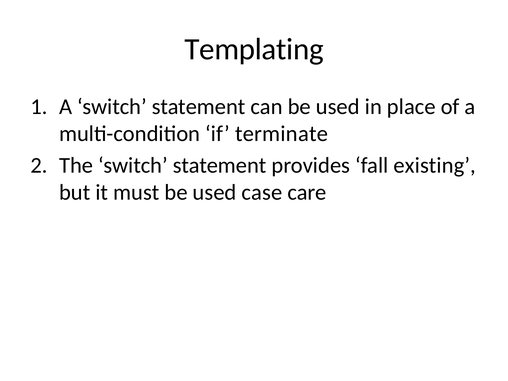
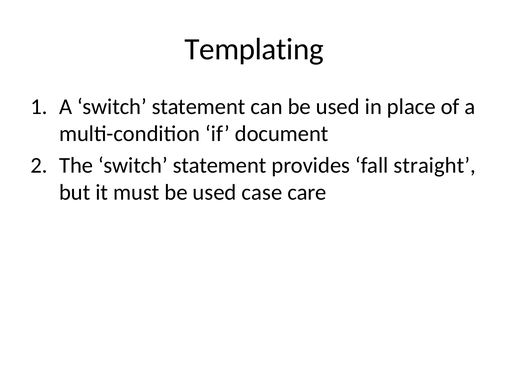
terminate: terminate -> document (282, 134)
existing: existing -> straight (435, 165)
